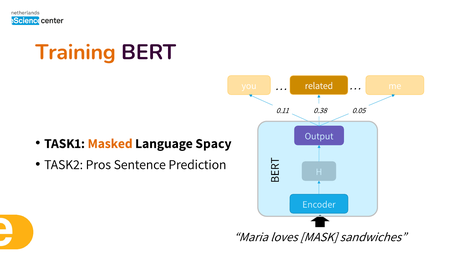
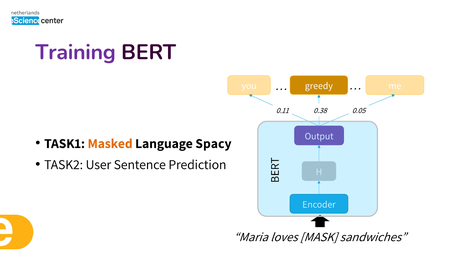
Training colour: orange -> purple (75, 52)
related: related -> greedy (319, 86)
Pros: Pros -> User (98, 165)
